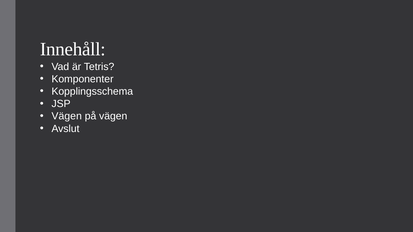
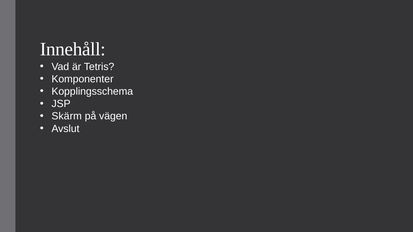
Vägen: Vägen -> Skärm (67, 116)
